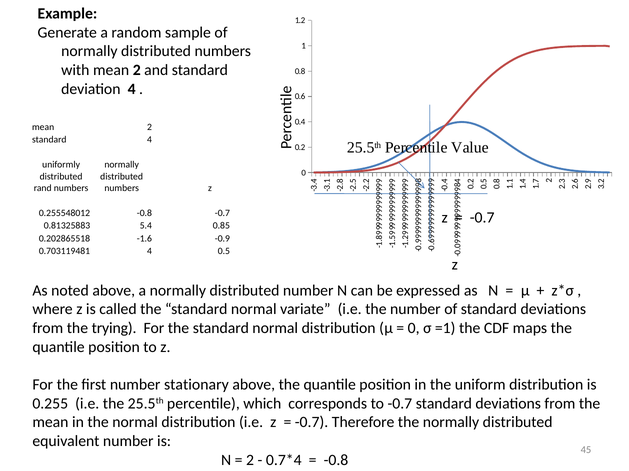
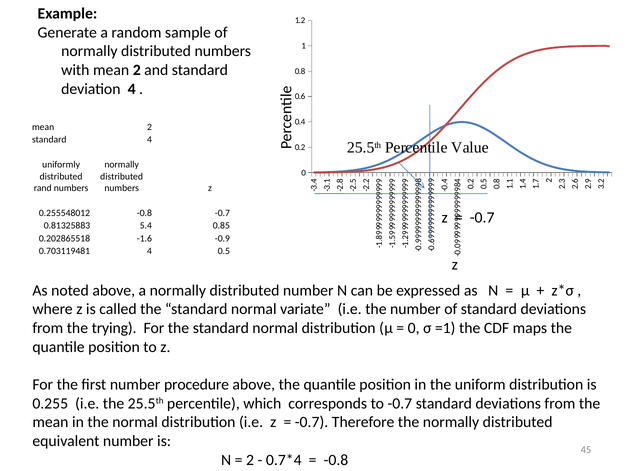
stationary: stationary -> procedure (197, 385)
